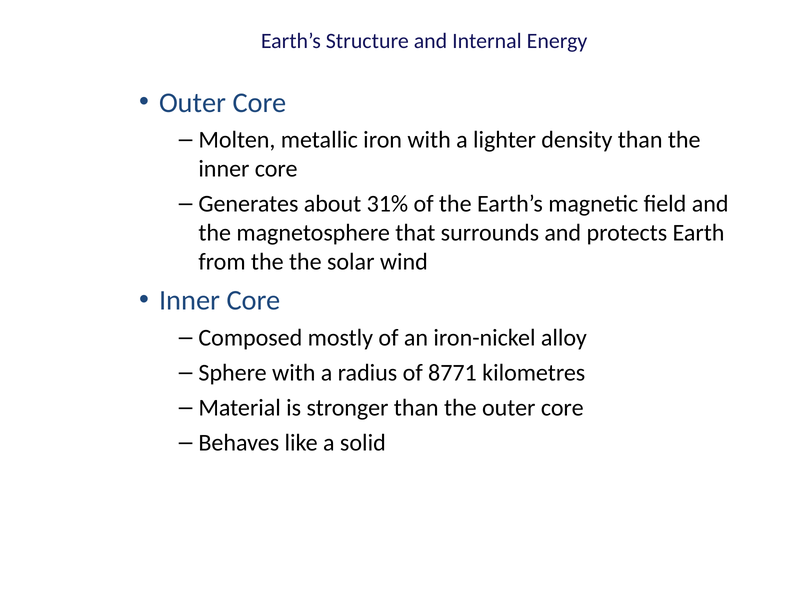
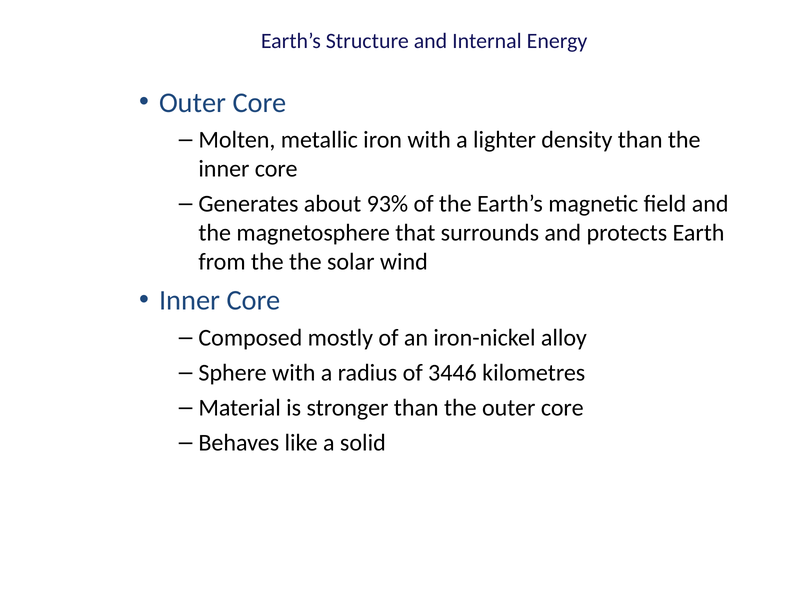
31%: 31% -> 93% (387, 204)
8771: 8771 -> 3446 (452, 373)
